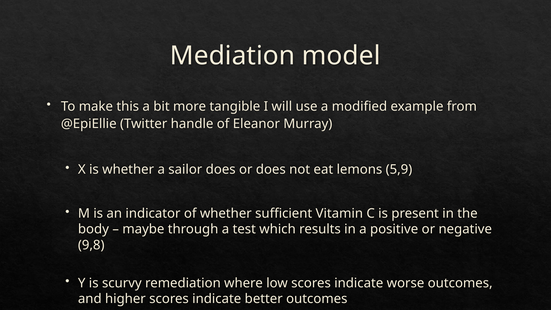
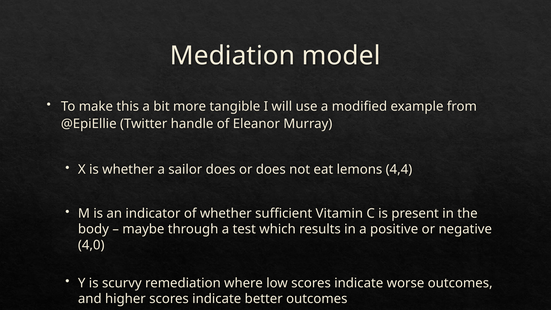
5,9: 5,9 -> 4,4 (399, 169)
9,8: 9,8 -> 4,0 (91, 245)
